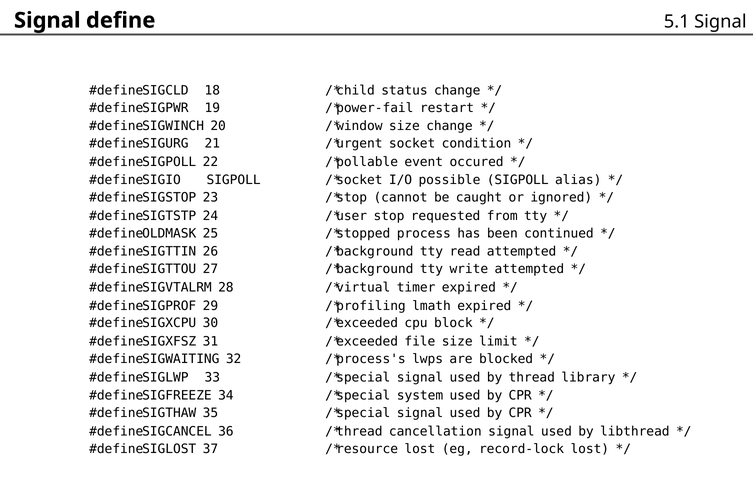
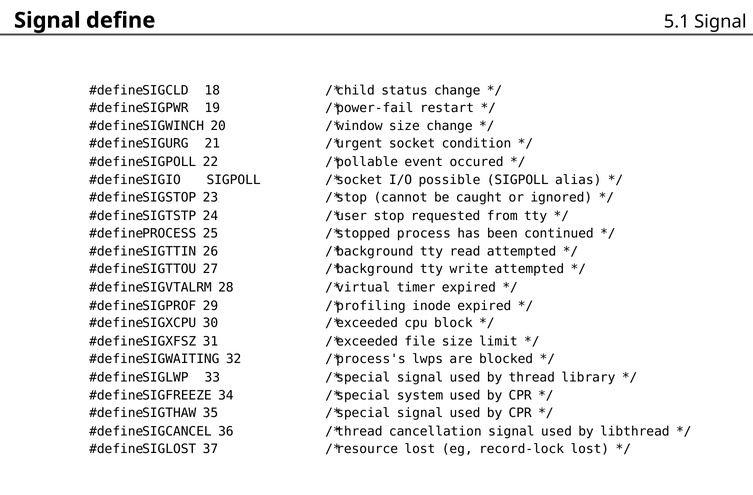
OLDMASK: OLDMASK -> PROCESS (169, 233)
lmath: lmath -> inode (432, 306)
